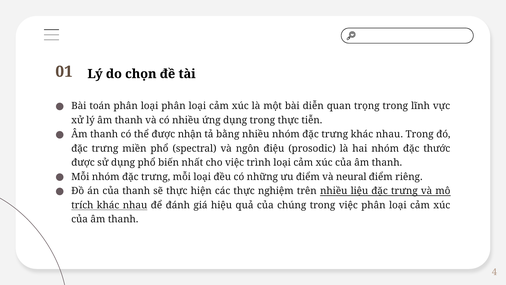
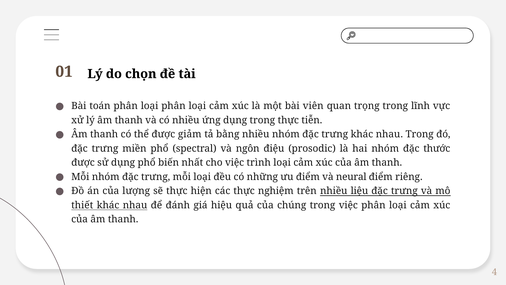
diễn: diễn -> viên (313, 106)
nhận: nhận -> giảm (190, 134)
của thanh: thanh -> lượng (136, 191)
trích: trích -> thiết (82, 205)
